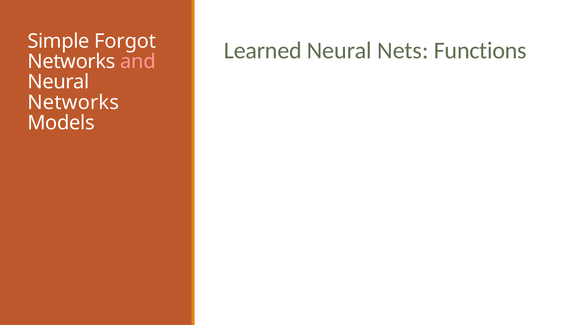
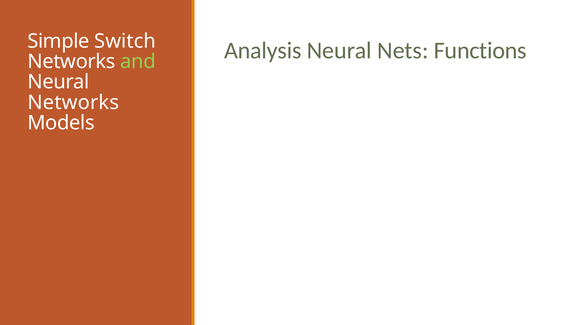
Forgot: Forgot -> Switch (125, 41)
Learned: Learned -> Analysis (263, 50)
and colour: pink -> light green (138, 62)
